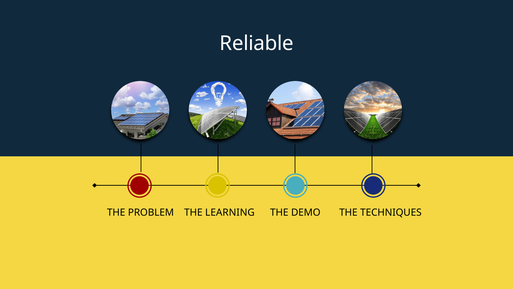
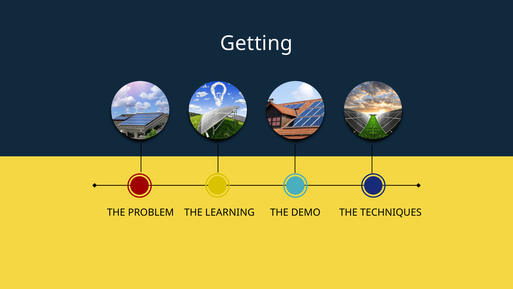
Reliable: Reliable -> Getting (256, 43)
